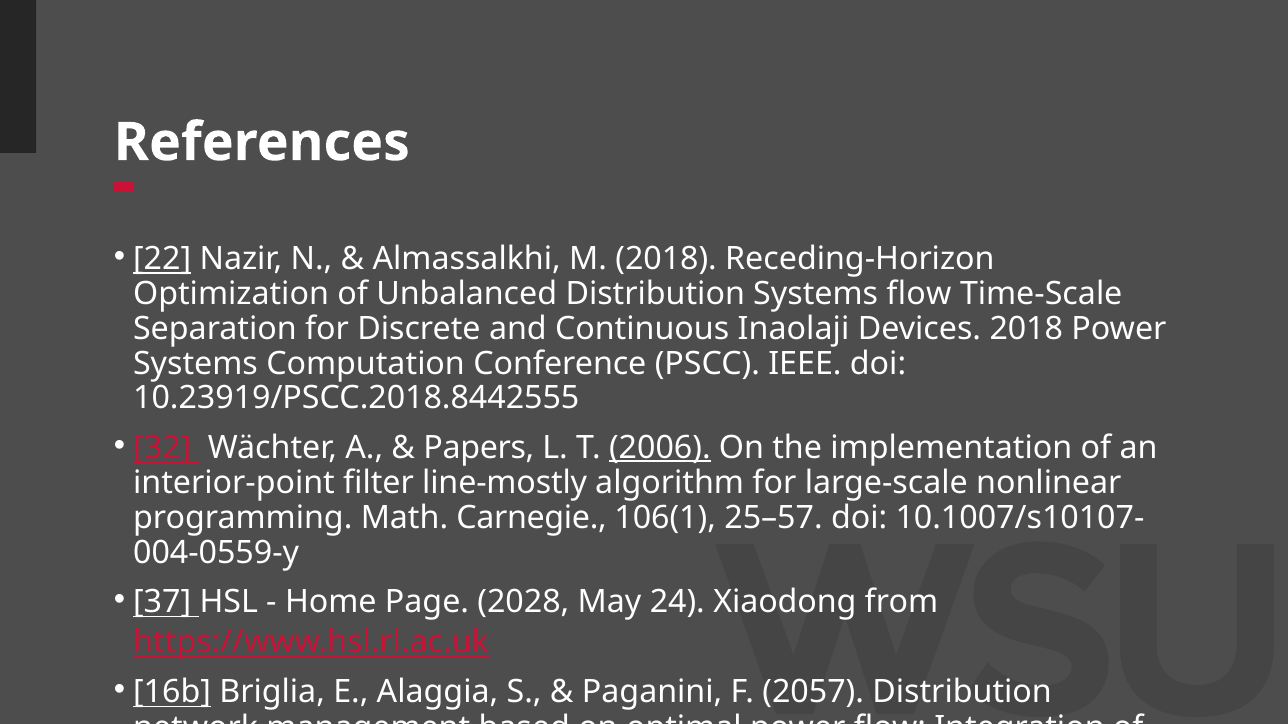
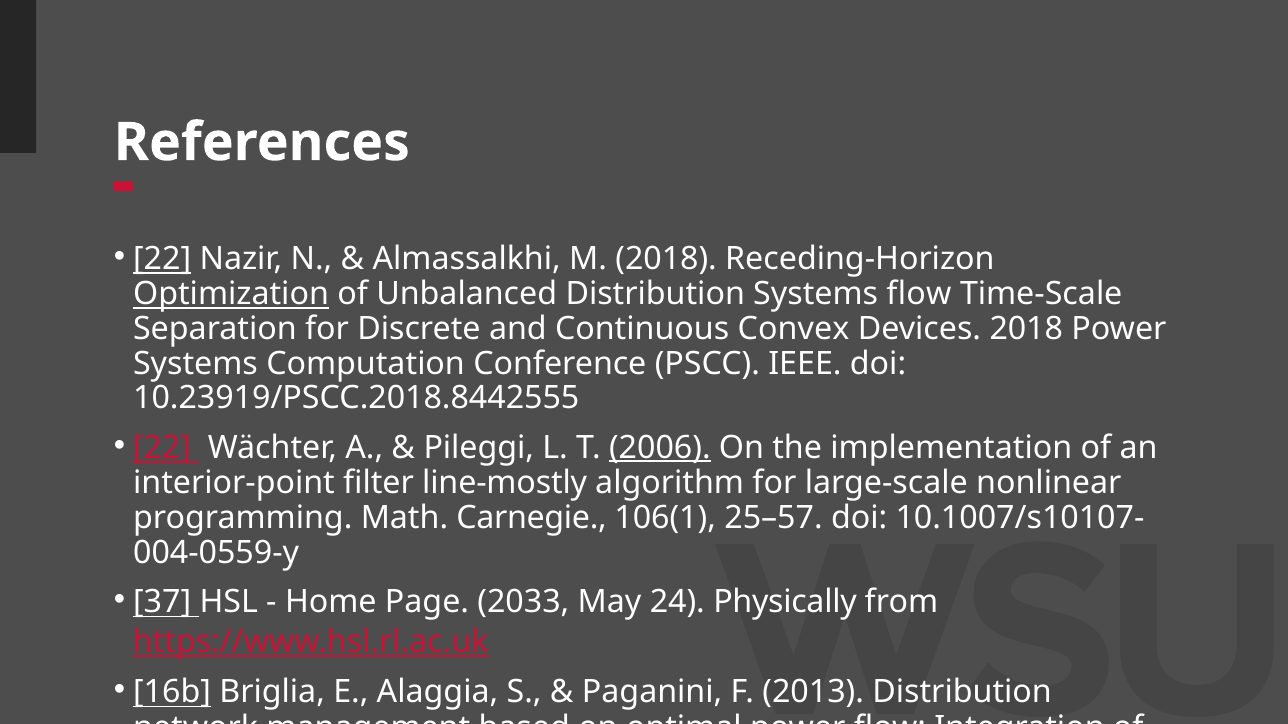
Optimization underline: none -> present (231, 294)
Inaolaji: Inaolaji -> Convex (794, 329)
32: 32 -> 22 (162, 448)
Papers: Papers -> Pileggi (479, 448)
2028: 2028 -> 2033 (523, 602)
Xiaodong: Xiaodong -> Physically (785, 602)
2057: 2057 -> 2013 (813, 692)
